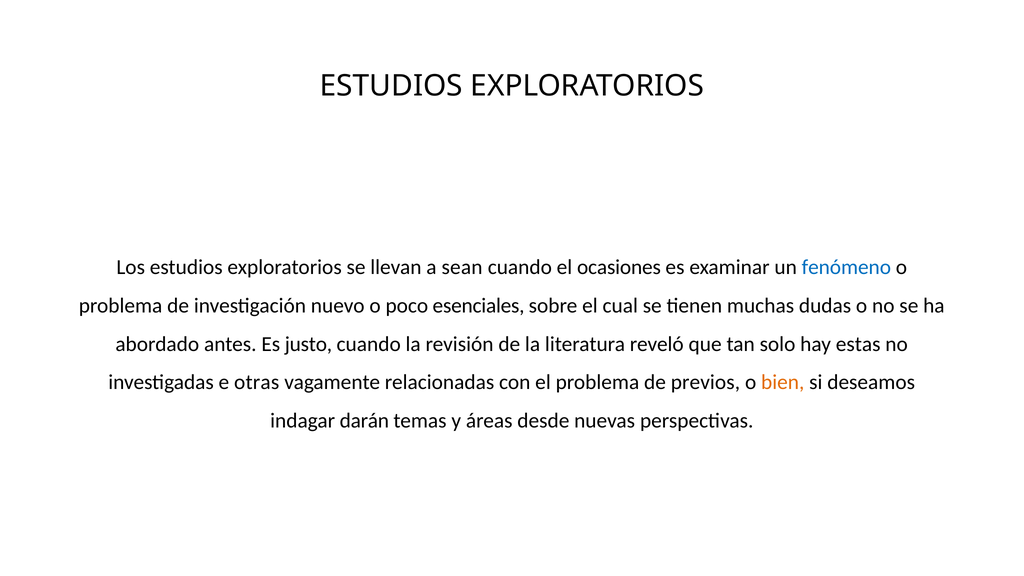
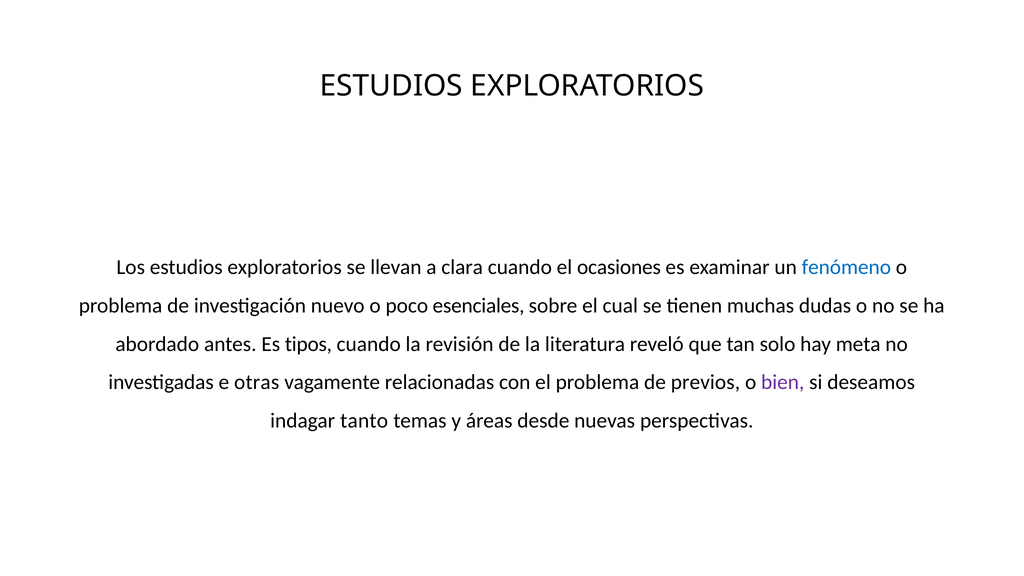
sean: sean -> clara (462, 267)
justo: justo -> tipos (308, 344)
estas: estas -> meta (858, 344)
bien colour: orange -> purple (783, 382)
darán: darán -> tanto (364, 421)
